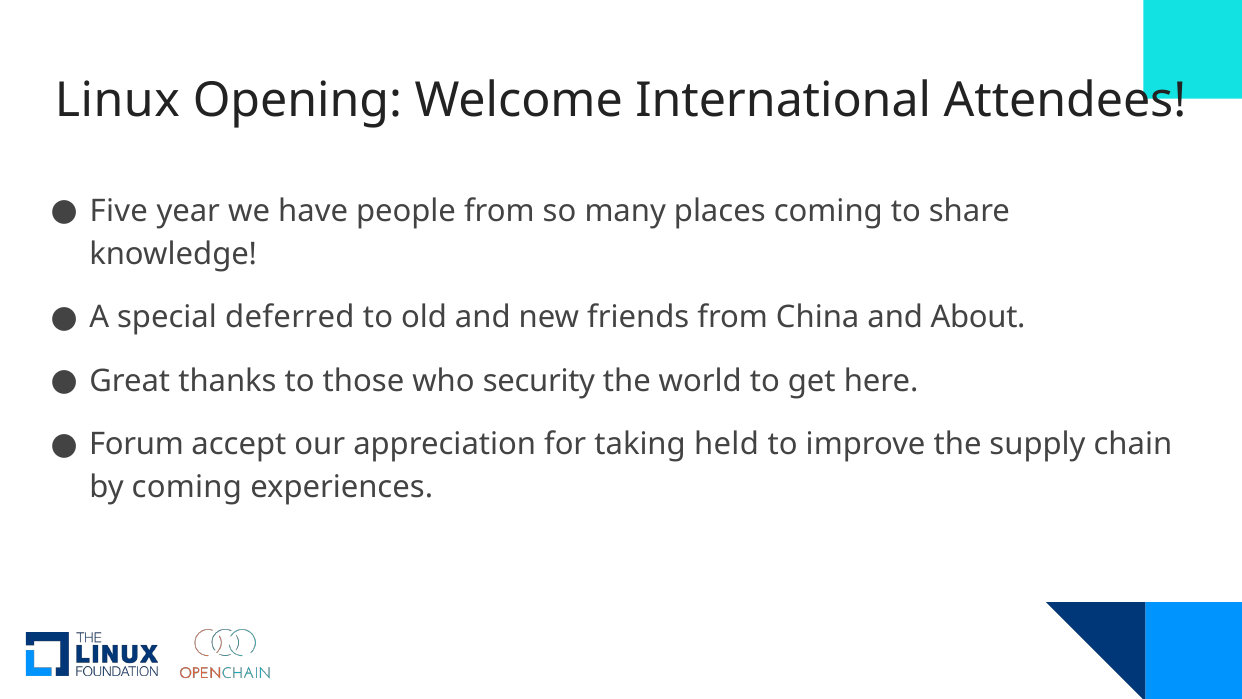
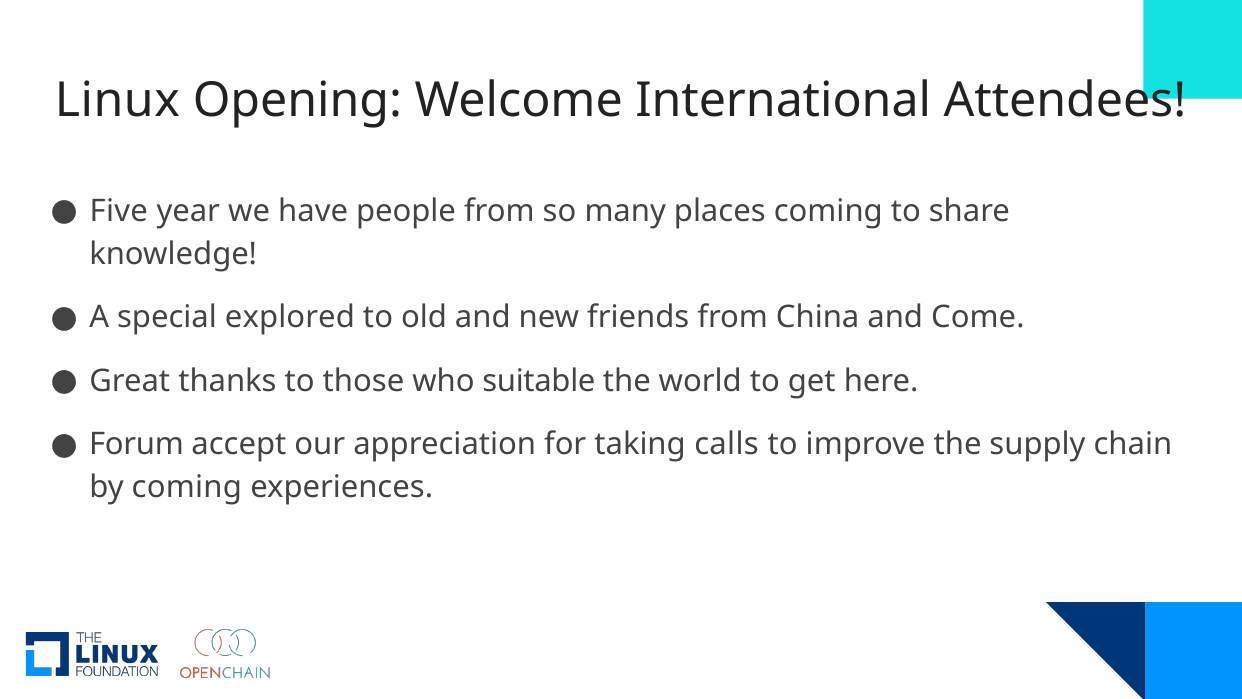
deferred: deferred -> explored (290, 317)
About: About -> Come (978, 317)
security: security -> suitable (539, 381)
held: held -> calls (727, 444)
